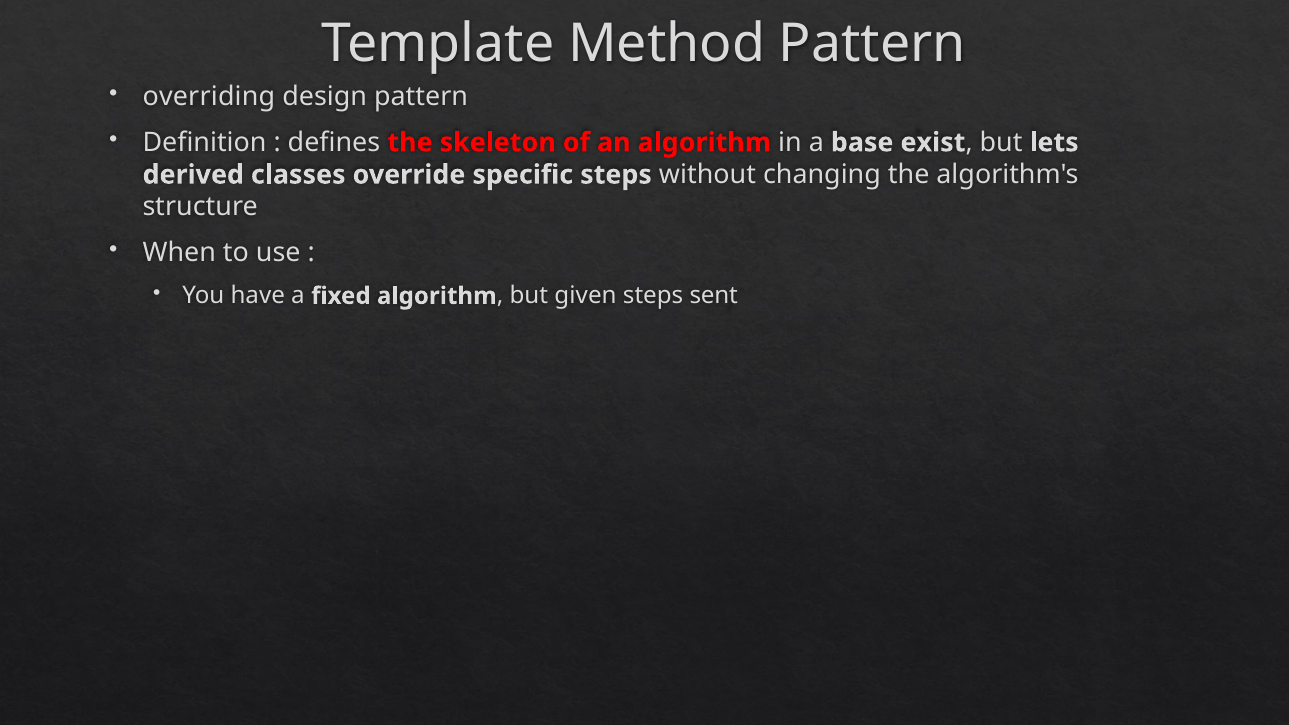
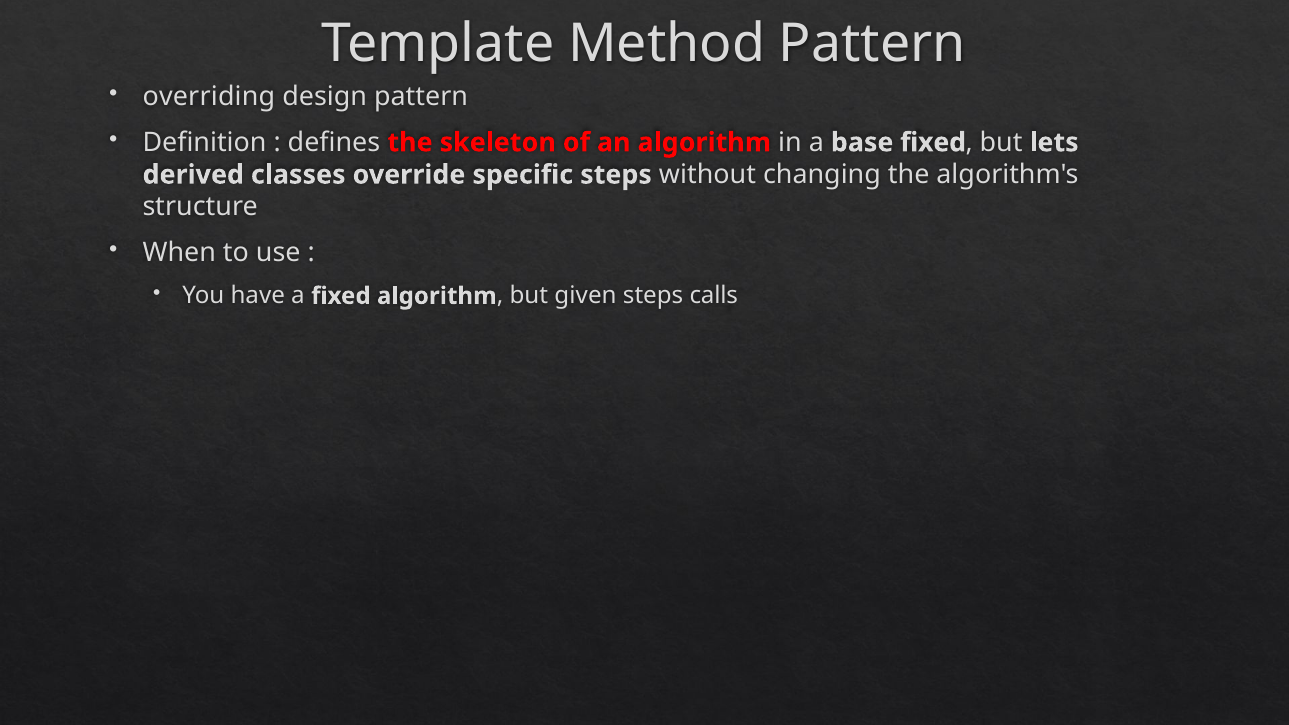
base exist: exist -> fixed (933, 142)
sent: sent -> calls (714, 296)
